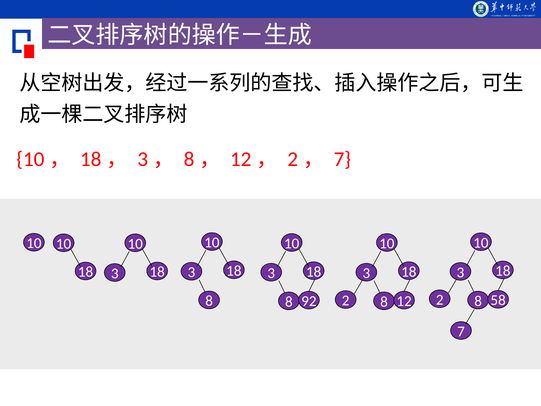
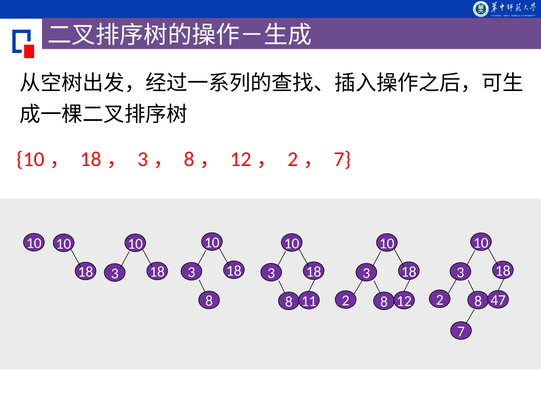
58: 58 -> 47 (498, 300)
92: 92 -> 11 (309, 301)
